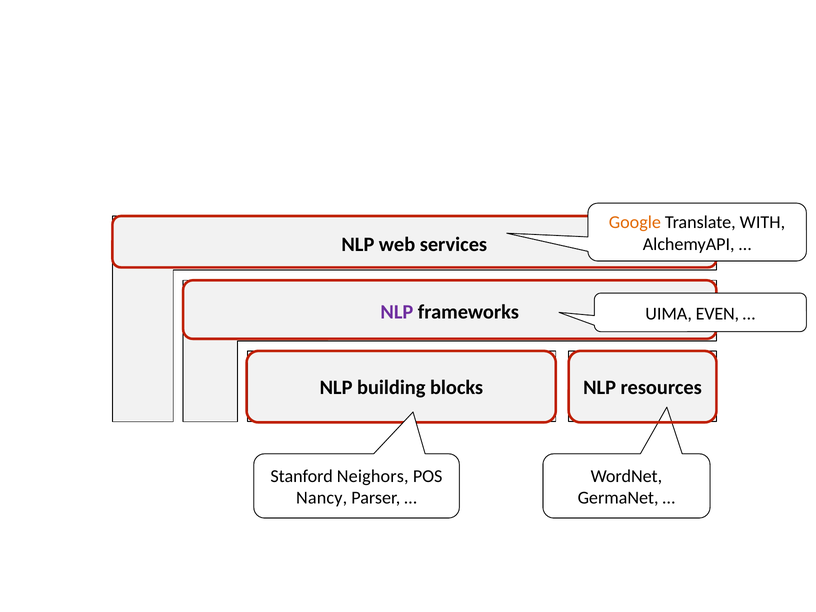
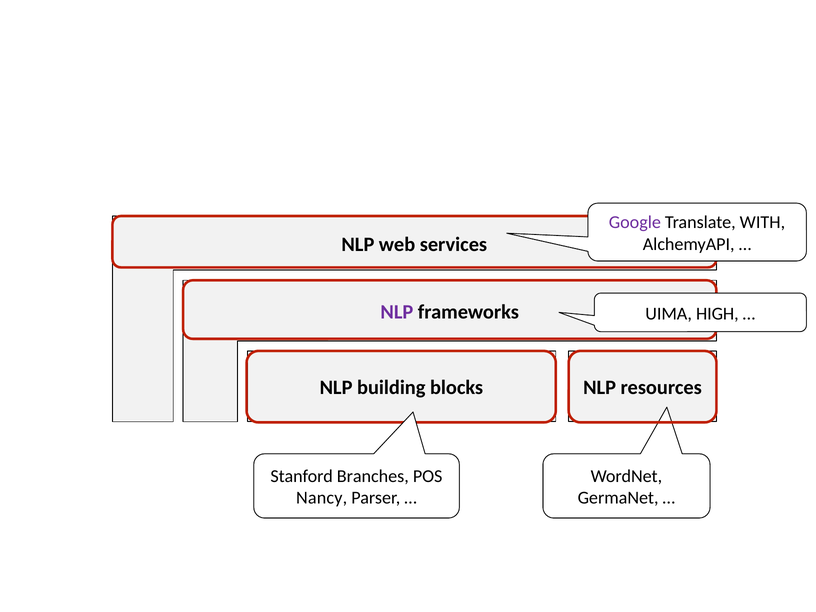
Google colour: orange -> purple (635, 222)
EVEN: EVEN -> HIGH (717, 314)
Neighors: Neighors -> Branches (373, 476)
